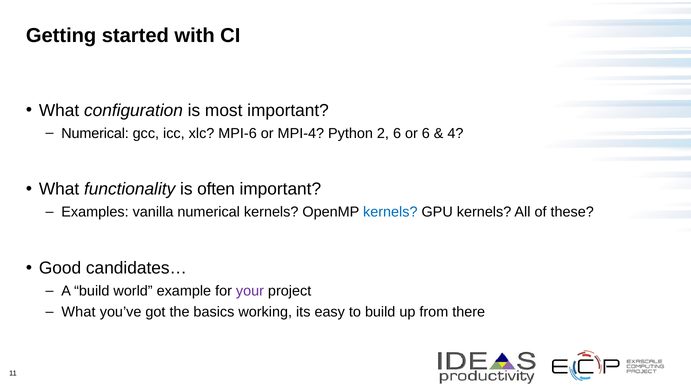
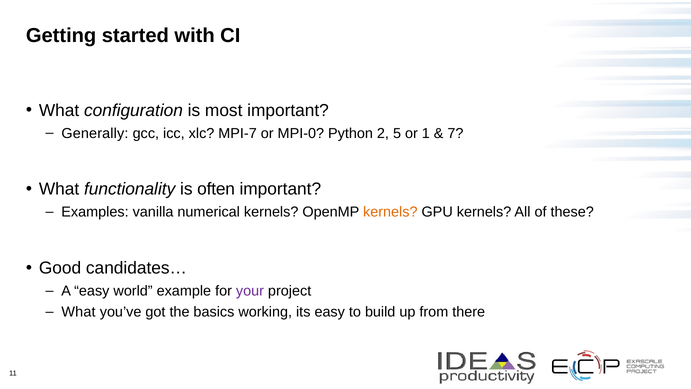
Numerical: Numerical -> Generally (95, 133)
MPI-6: MPI-6 -> MPI-7 (238, 133)
MPI-4: MPI-4 -> MPI-0 (301, 133)
2 6: 6 -> 5 (397, 133)
or 6: 6 -> 1 (426, 133)
4: 4 -> 7 (455, 133)
kernels colour: blue -> orange (390, 212)
A build: build -> easy (92, 291)
